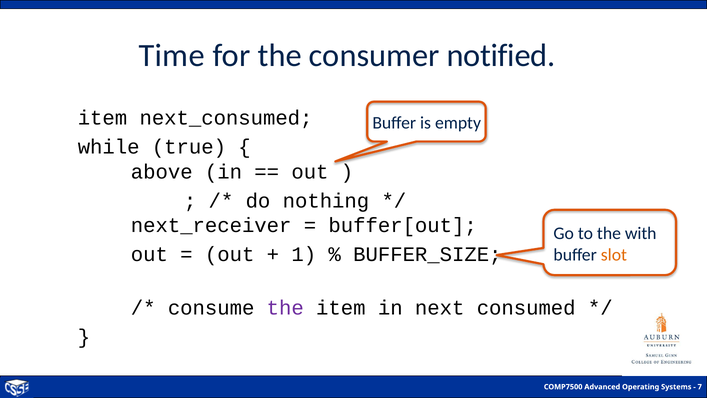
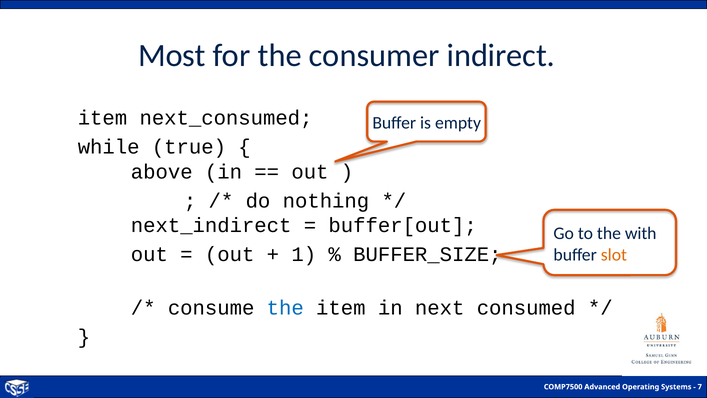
Time: Time -> Most (172, 55)
notified: notified -> indirect (501, 55)
next_receiver: next_receiver -> next_indirect (211, 225)
the colour: purple -> blue (285, 308)
